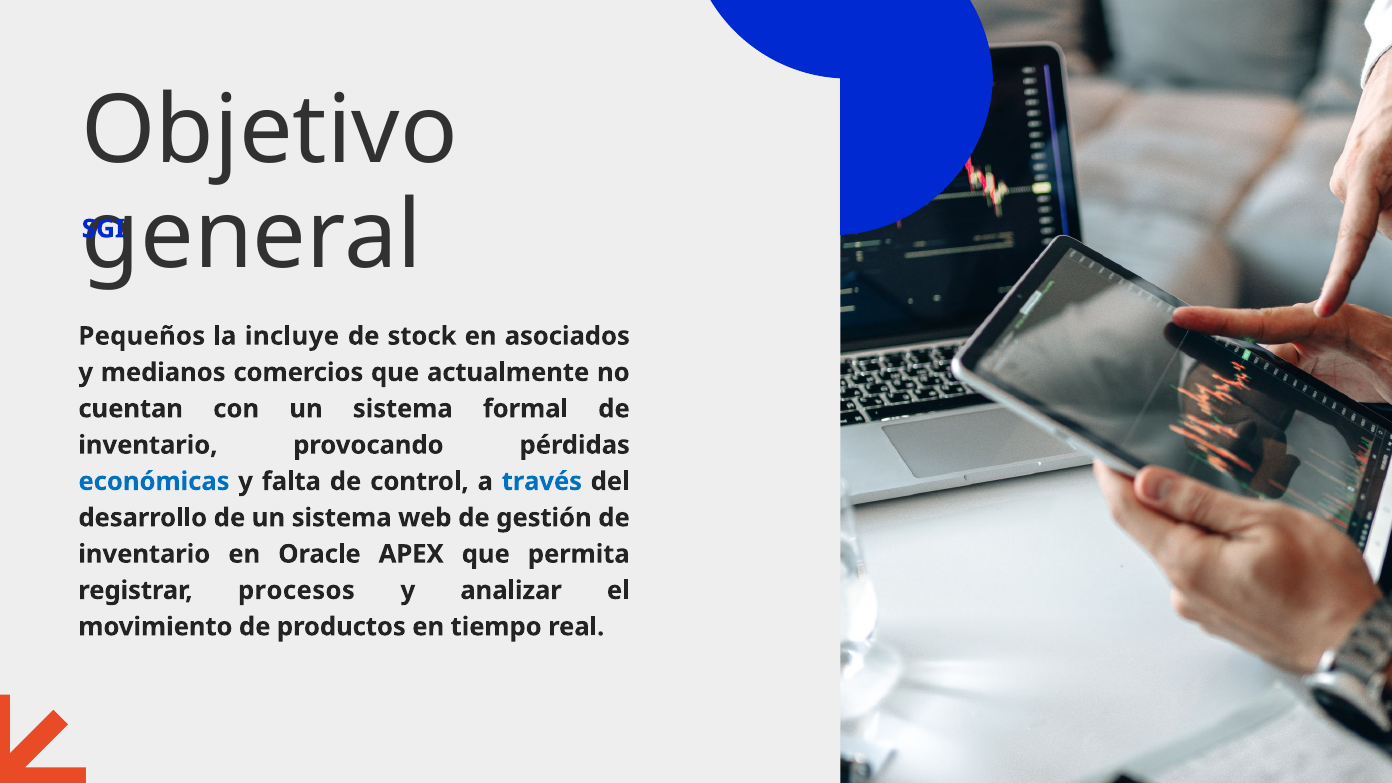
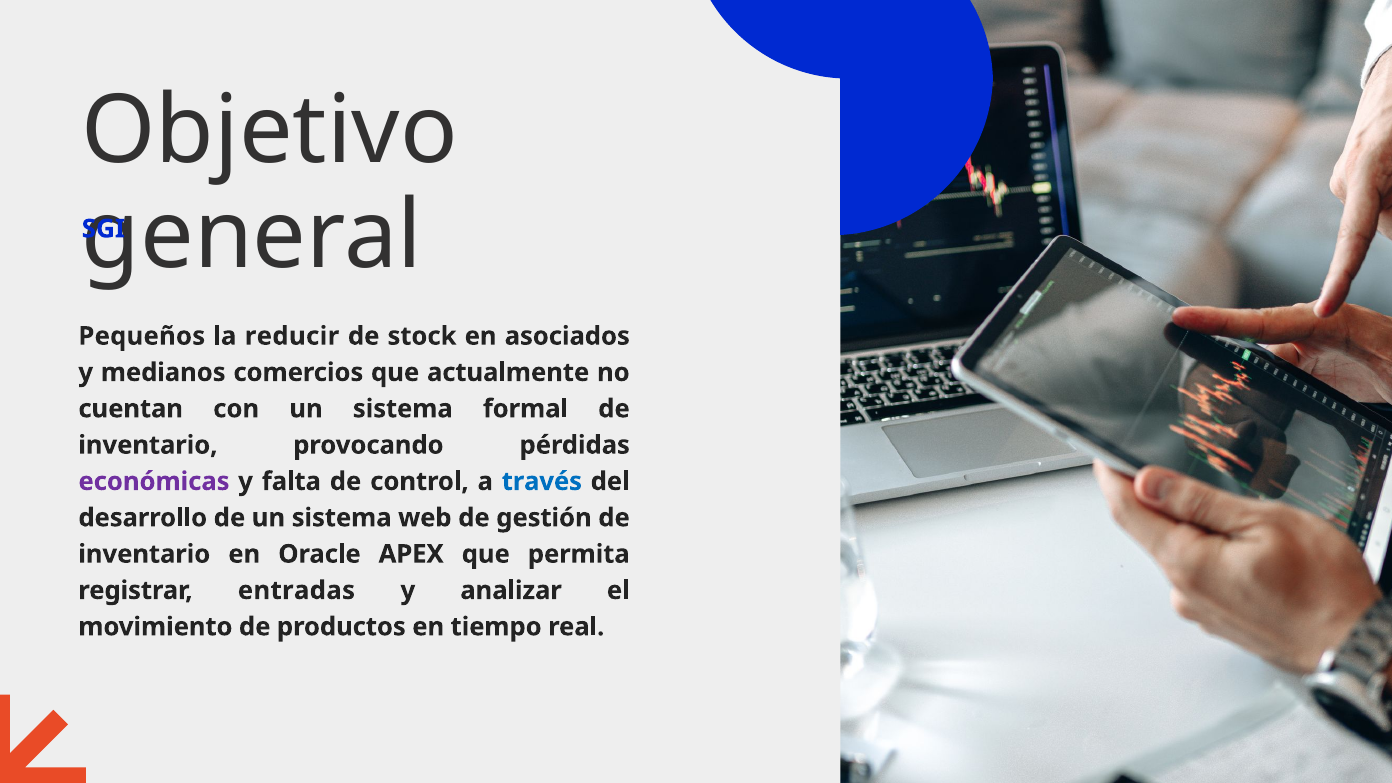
incluye: incluye -> reducir (292, 336)
económicas colour: blue -> purple (154, 481)
procesos: procesos -> entradas (296, 590)
